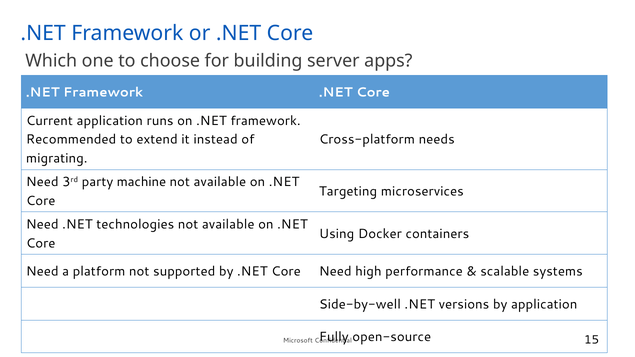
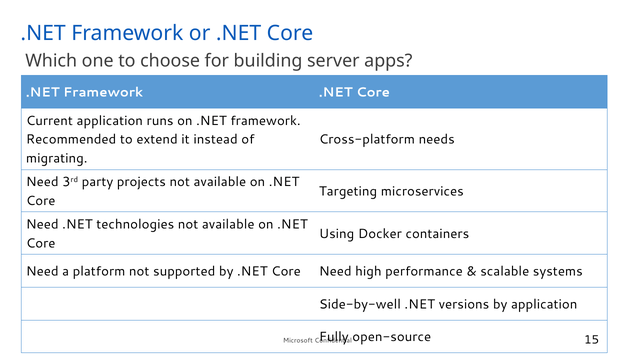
machine: machine -> projects (141, 182)
